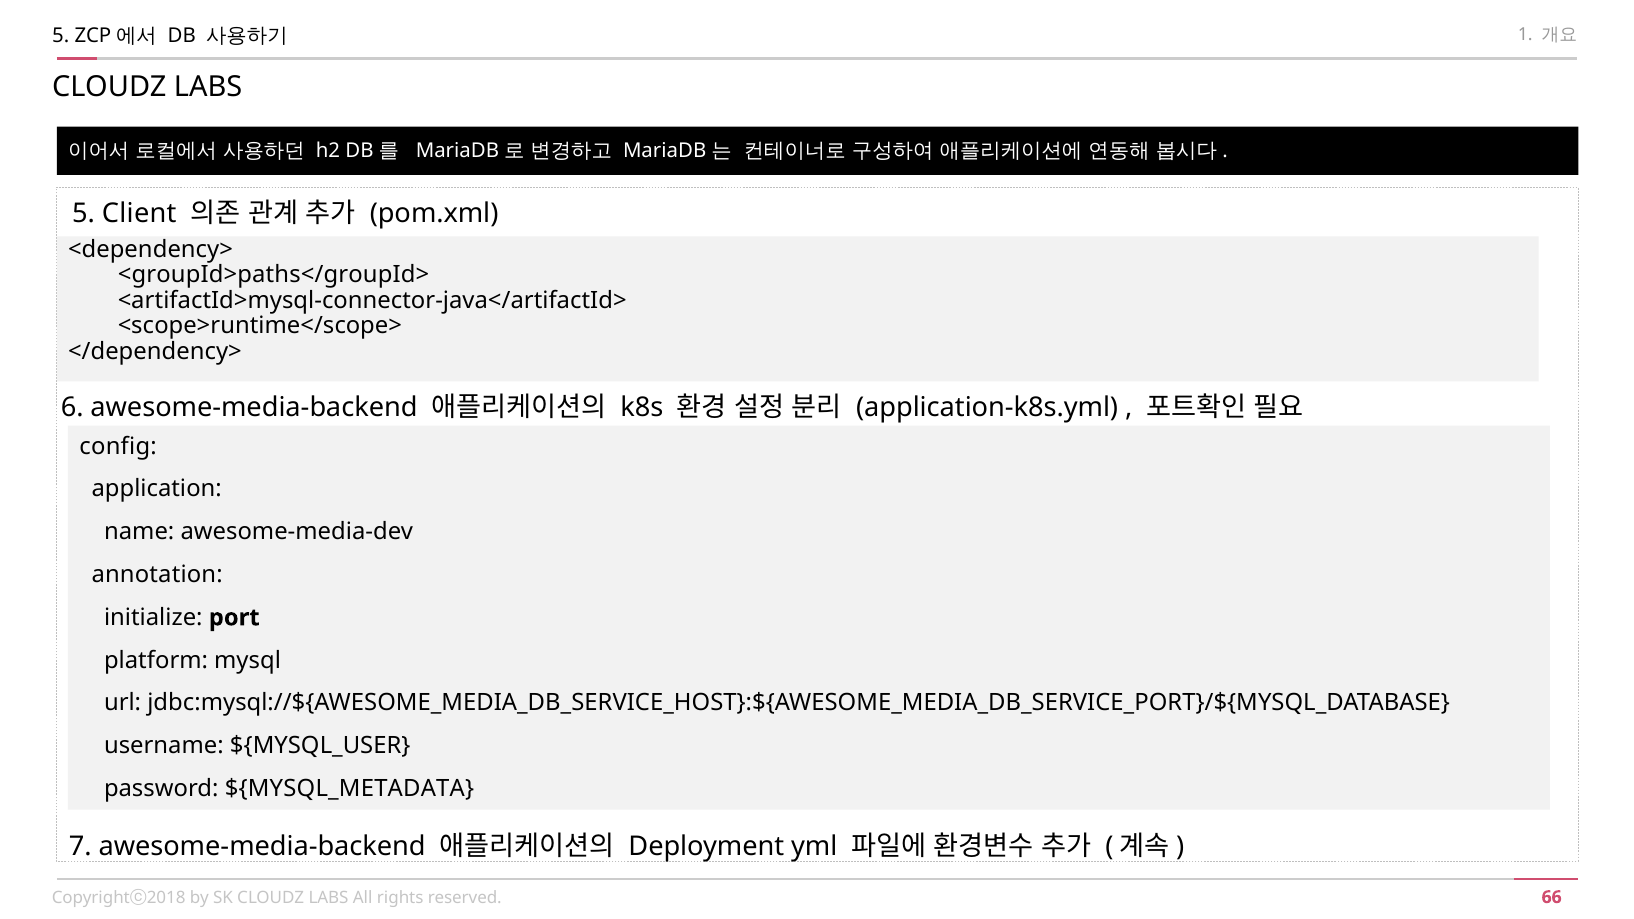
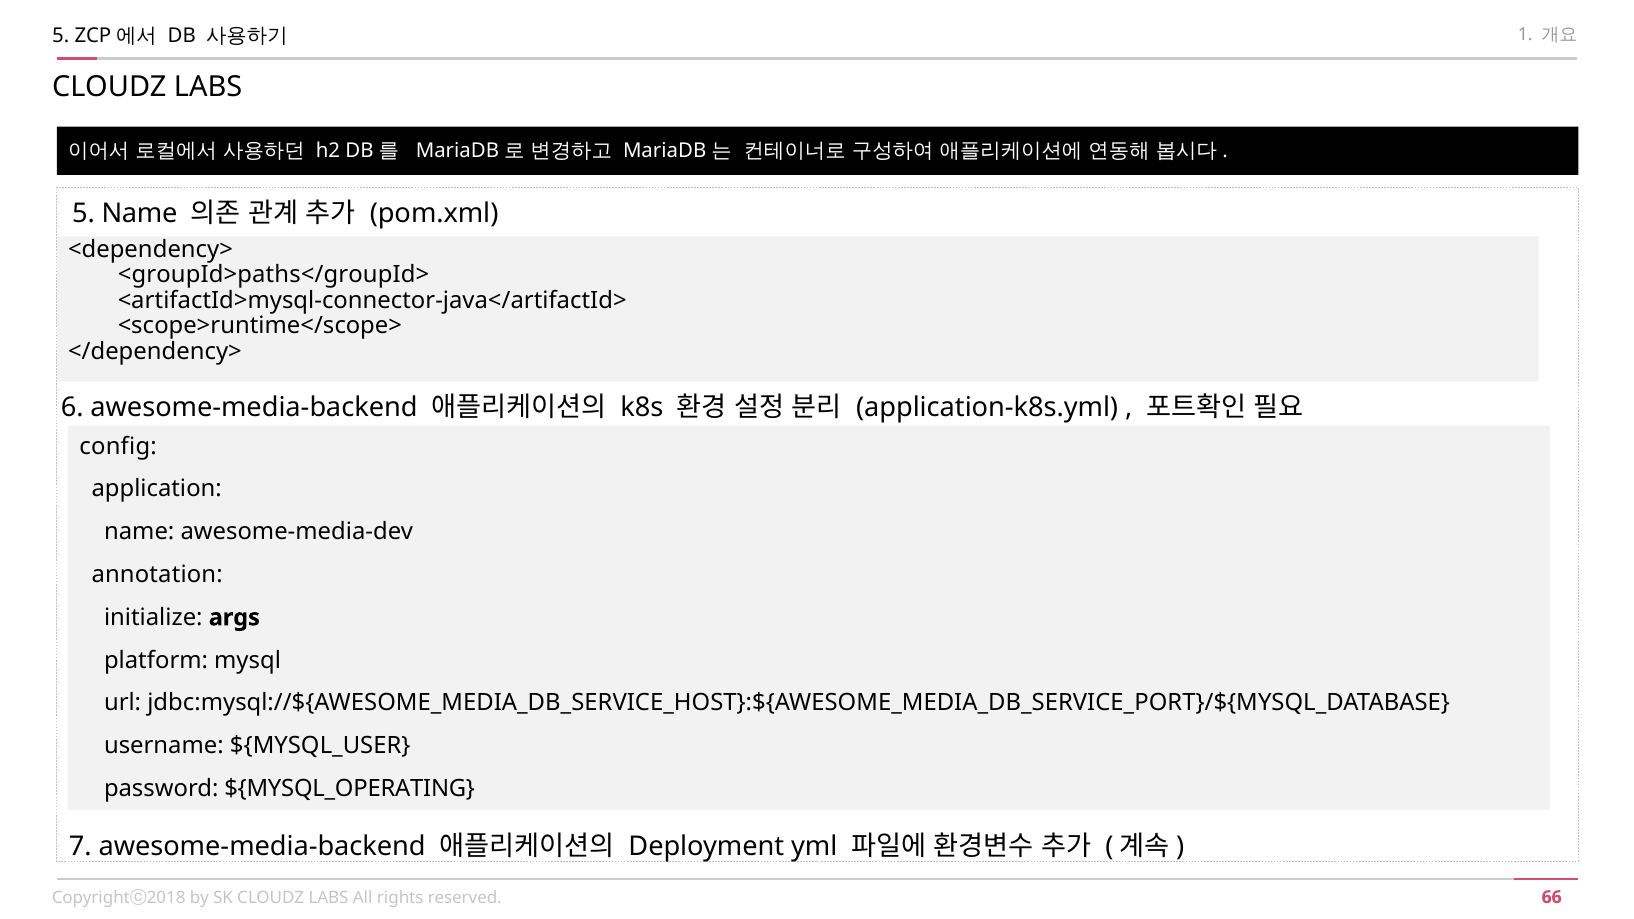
5 Client: Client -> Name (140, 214)
port: port -> args (234, 618)
${MYSQL_METADATA: ${MYSQL_METADATA -> ${MYSQL_OPERATING (350, 789)
